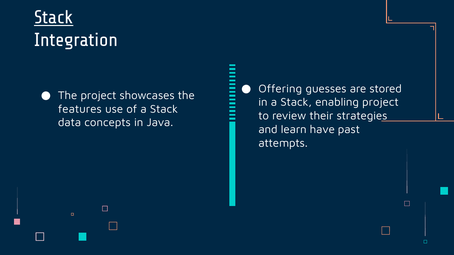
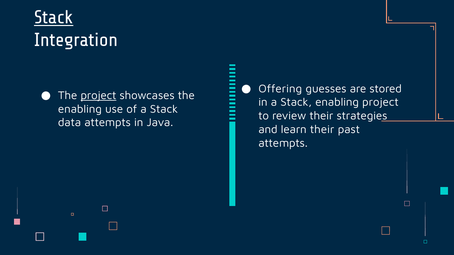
project underline: none -> present (98, 96)
features: features -> enabling (80, 109)
data concepts: concepts -> attempts (108, 123)
learn have: have -> their (322, 130)
